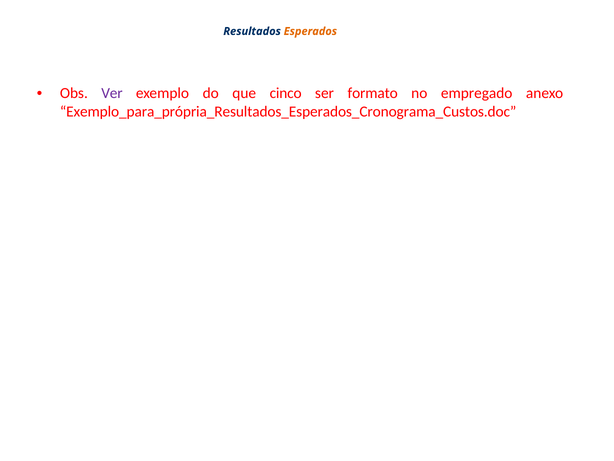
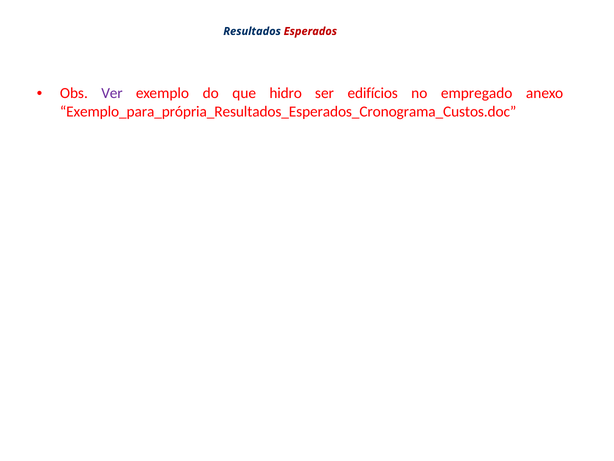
Esperados colour: orange -> red (310, 31)
cinco: cinco -> hidro (286, 93)
formato: formato -> edifícios (373, 93)
